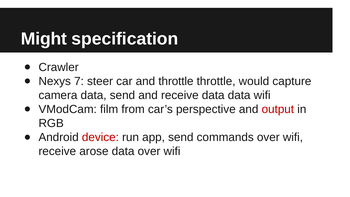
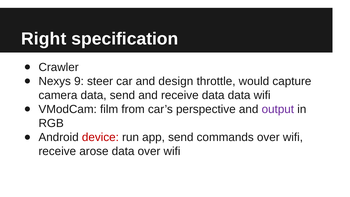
Might: Might -> Right (44, 39)
7: 7 -> 9 (79, 81)
and throttle: throttle -> design (176, 81)
output colour: red -> purple (278, 109)
